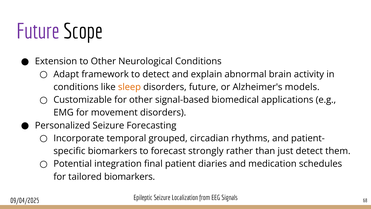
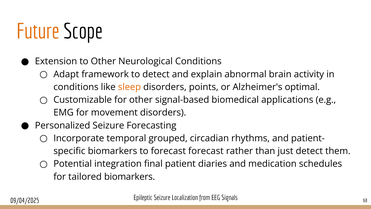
Future colour: purple -> orange (38, 31)
disorders future: future -> points (204, 87)
models: models -> optimal (302, 87)
forecast strongly: strongly -> forecast (206, 151)
